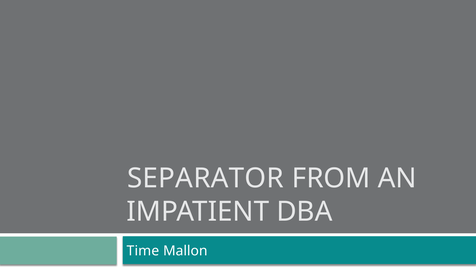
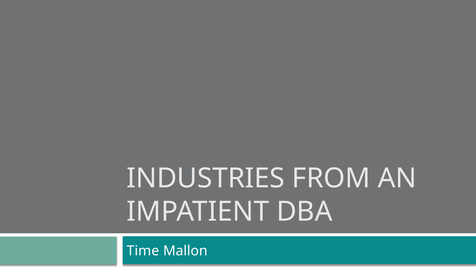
SEPARATOR: SEPARATOR -> INDUSTRIES (206, 178)
